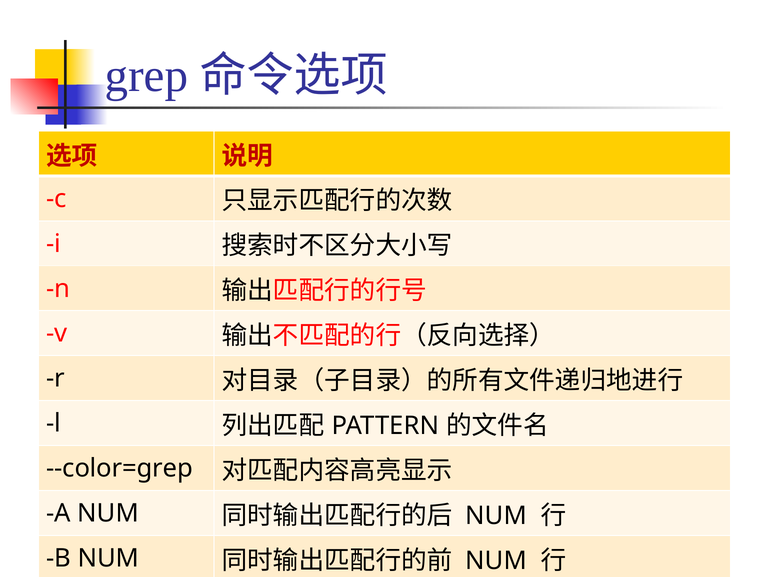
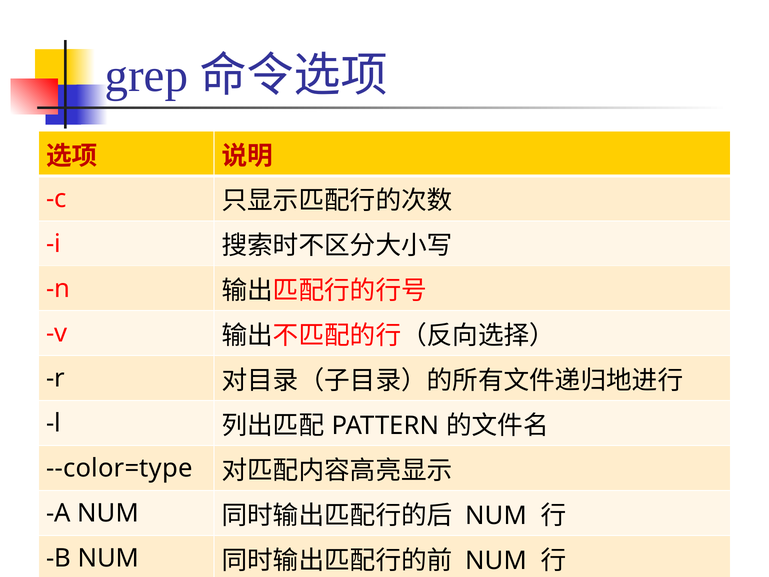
--color=grep: --color=grep -> --color=type (119, 468)
